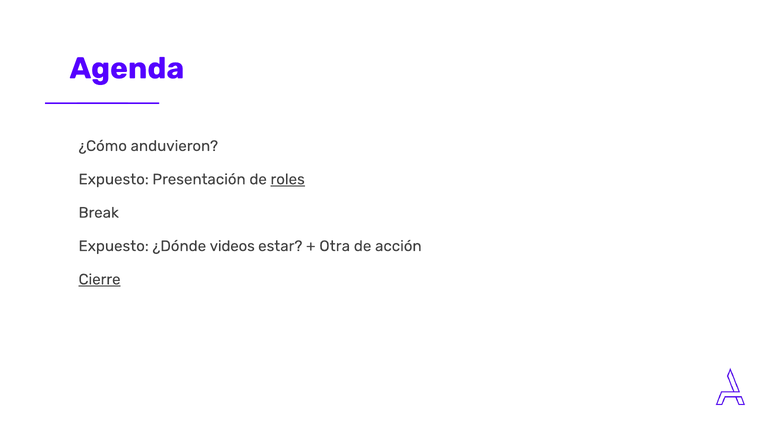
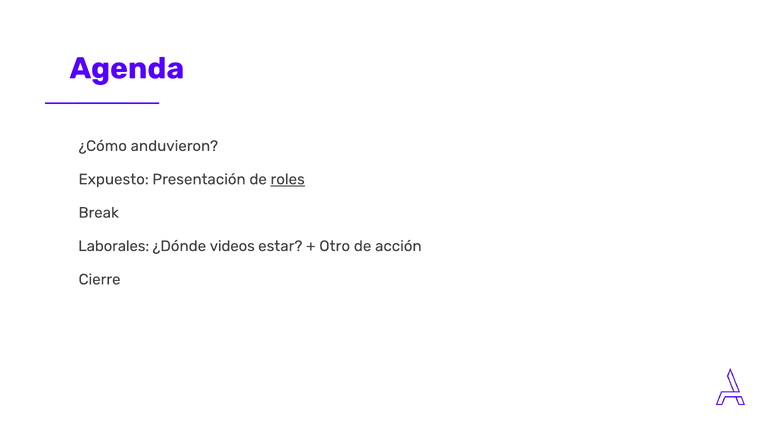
Expuesto: Expuesto -> Laborales (114, 246)
Otra: Otra -> Otro (335, 246)
Cierre underline: present -> none (100, 279)
